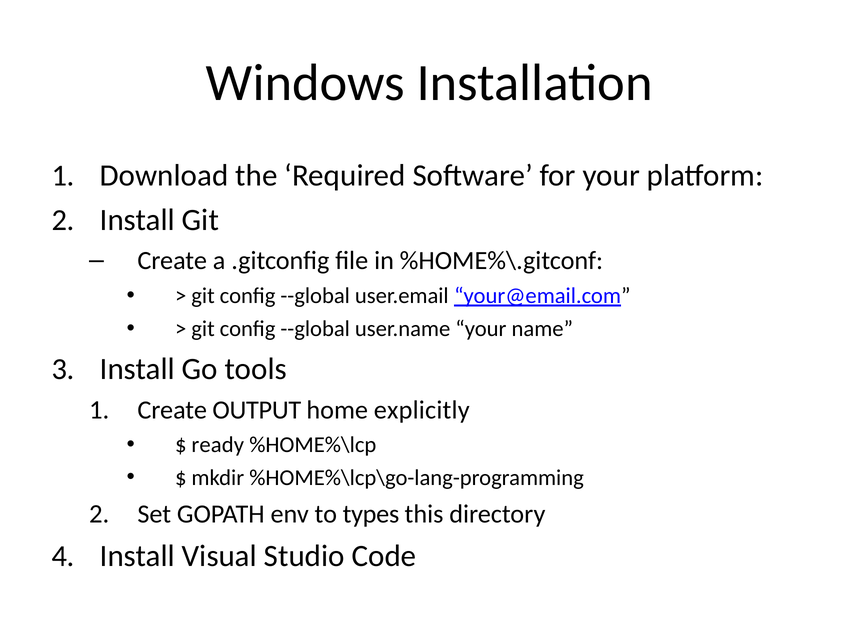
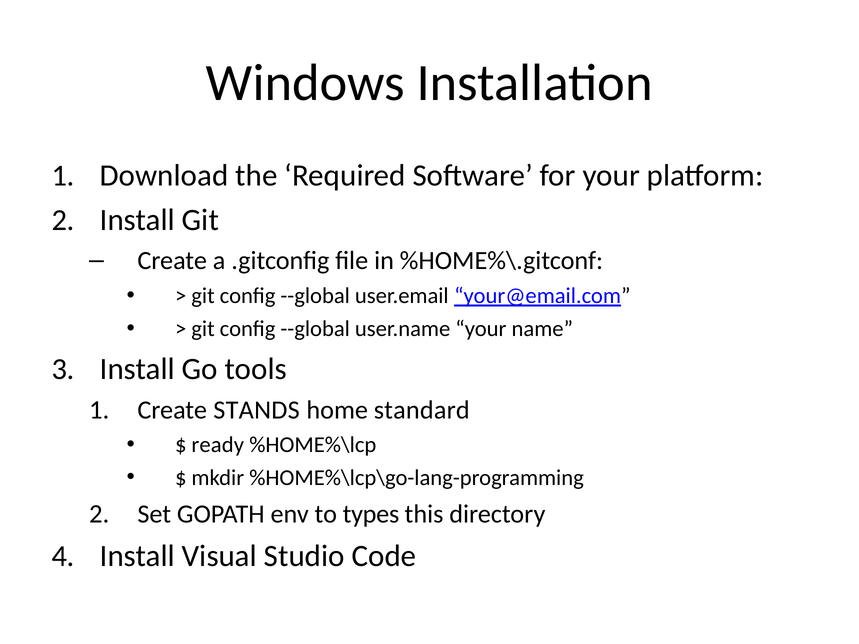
OUTPUT: OUTPUT -> STANDS (257, 410)
explicitly: explicitly -> standard (422, 410)
